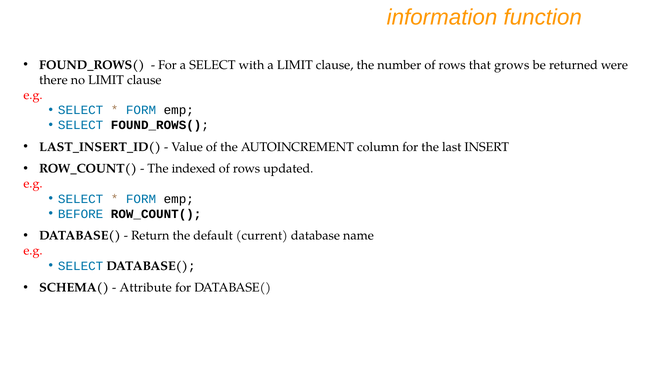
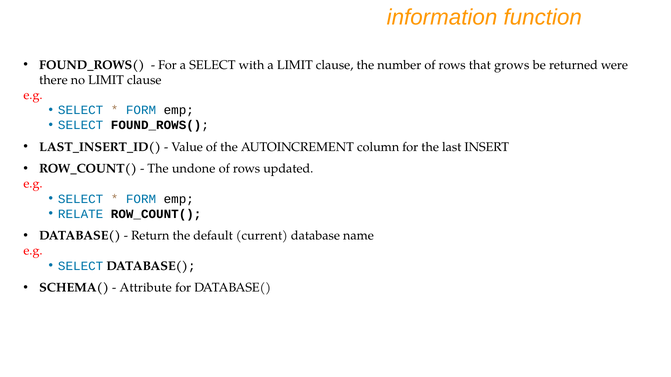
indexed: indexed -> undone (194, 169)
BEFORE: BEFORE -> RELATE (81, 214)
